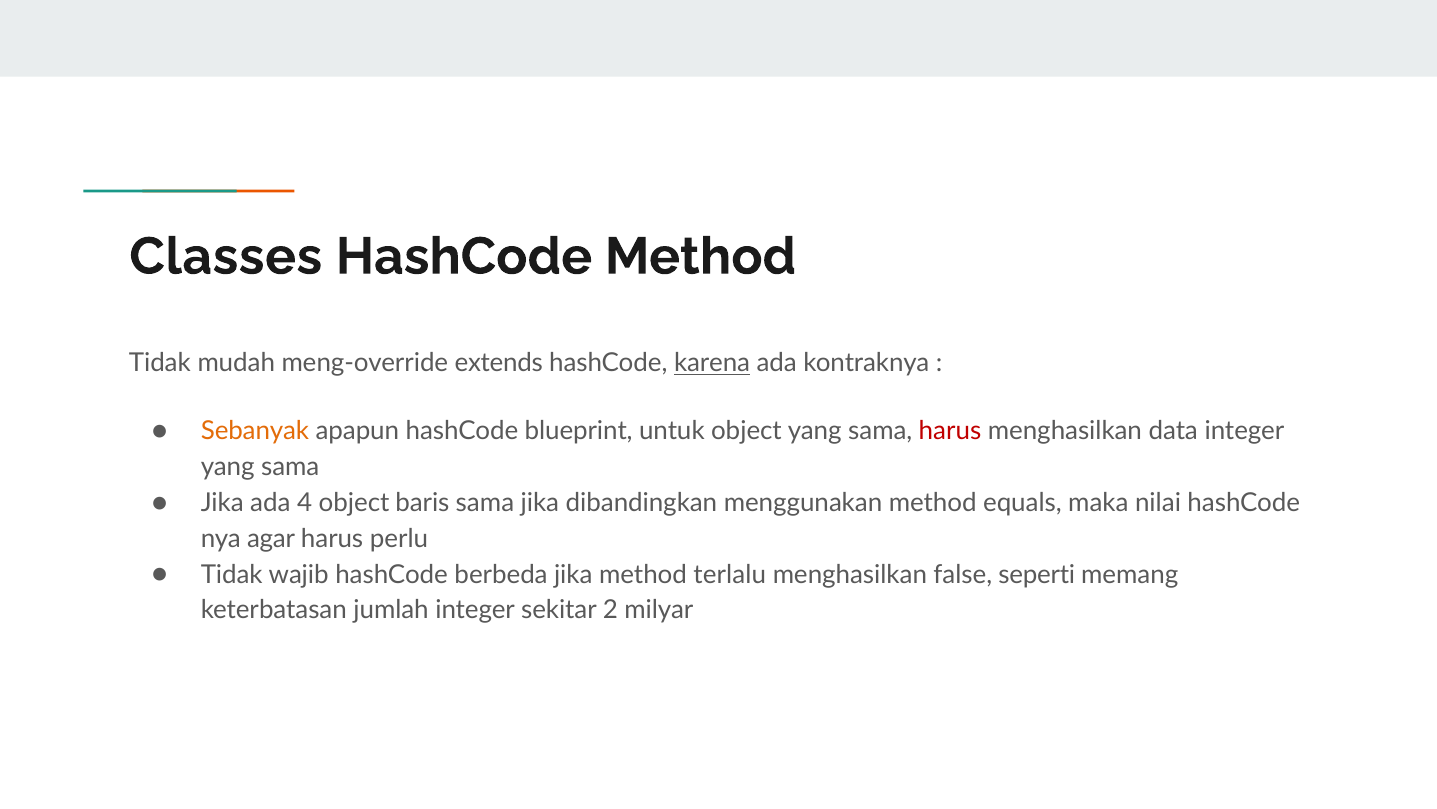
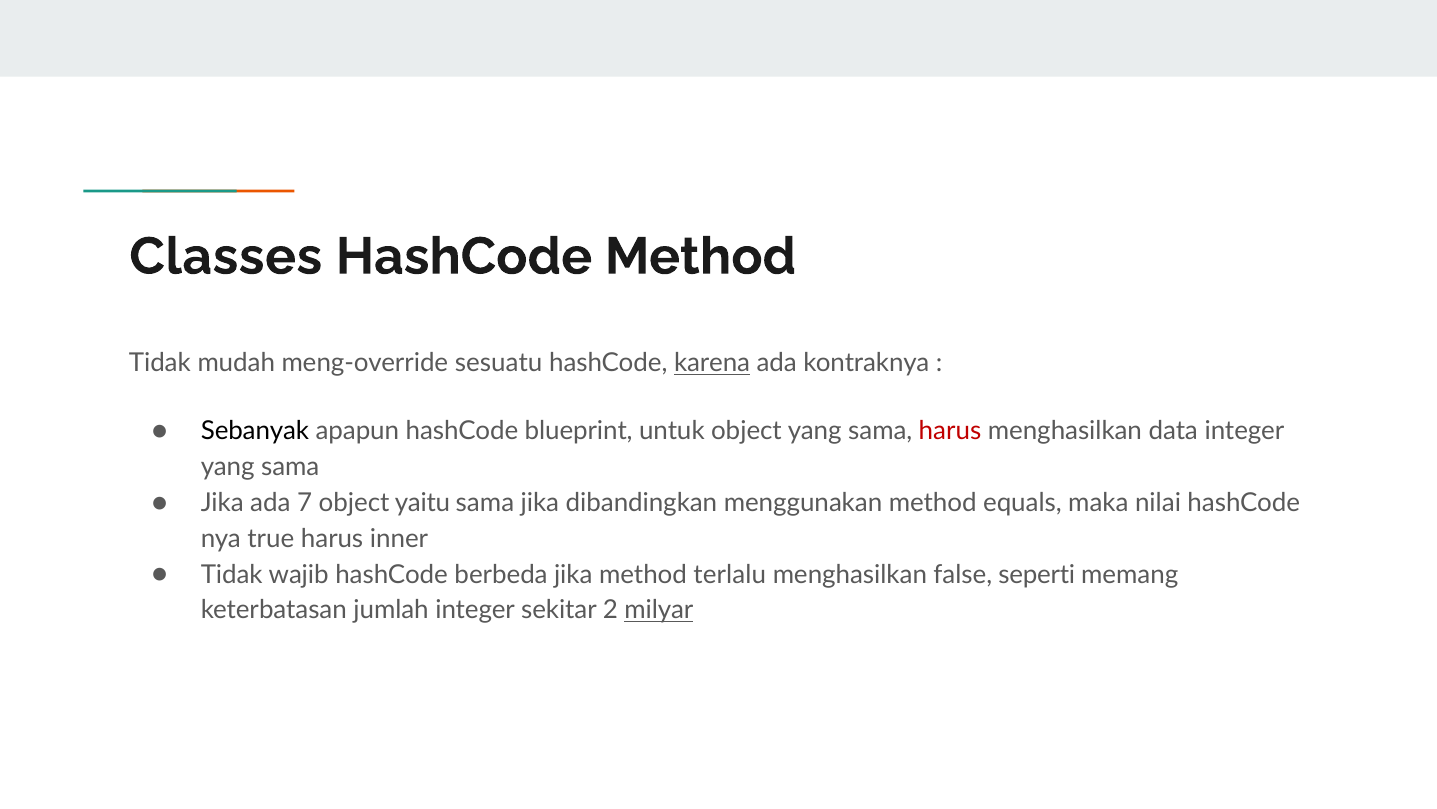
extends: extends -> sesuatu (499, 363)
Sebanyak colour: orange -> black (255, 431)
4: 4 -> 7 (305, 502)
baris: baris -> yaitu (422, 502)
agar: agar -> true (271, 538)
perlu: perlu -> inner (399, 538)
milyar underline: none -> present (659, 610)
